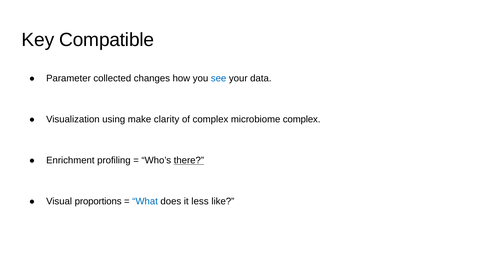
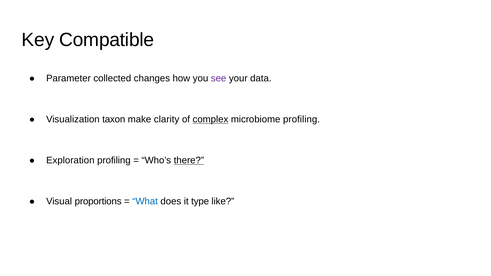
see colour: blue -> purple (219, 78)
using: using -> taxon (114, 119)
complex underline: none -> present (210, 119)
microbiome complex: complex -> profiling (302, 119)
Enrichment: Enrichment -> Exploration (70, 161)
less: less -> type (200, 202)
